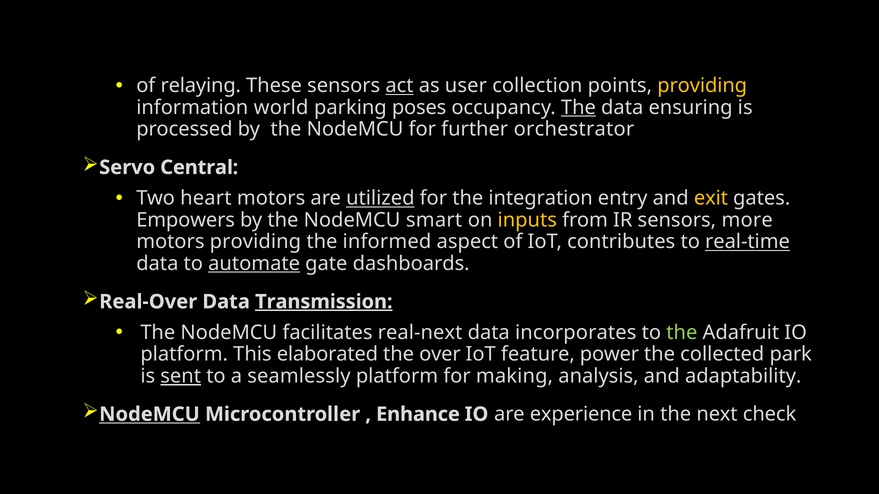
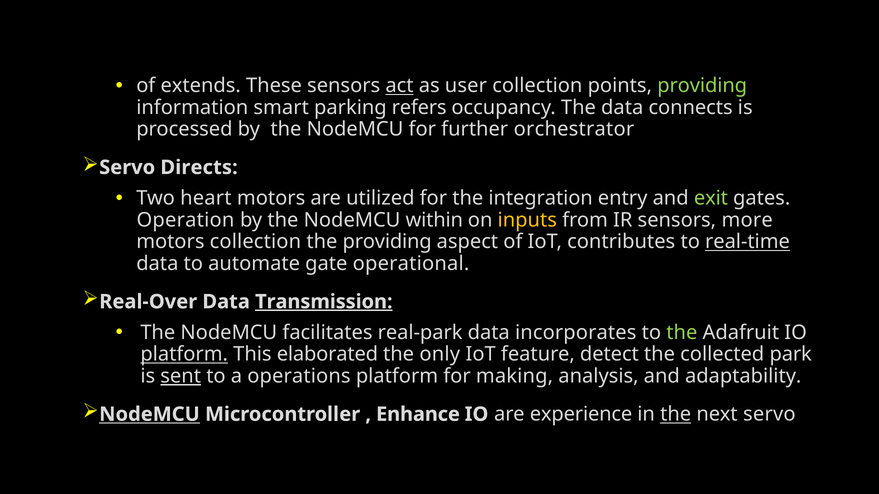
relaying: relaying -> extends (201, 86)
providing colour: yellow -> light green (702, 86)
world: world -> smart (281, 108)
poses: poses -> refers (419, 108)
The underline: present -> none (578, 108)
ensuring: ensuring -> connects (691, 108)
Central: Central -> Directs (199, 168)
utilized underline: present -> none (380, 198)
exit colour: yellow -> light green (711, 198)
Empowers: Empowers -> Operation (185, 220)
smart: smart -> within (434, 220)
motors providing: providing -> collection (255, 242)
the informed: informed -> providing (387, 242)
automate underline: present -> none (254, 264)
dashboards: dashboards -> operational (411, 264)
real-next: real-next -> real-park (420, 333)
platform underline: none -> present (184, 355)
over: over -> only (440, 355)
power: power -> detect (609, 355)
seamlessly: seamlessly -> operations (299, 376)
the underline: none -> present (676, 415)
next check: check -> servo (769, 415)
